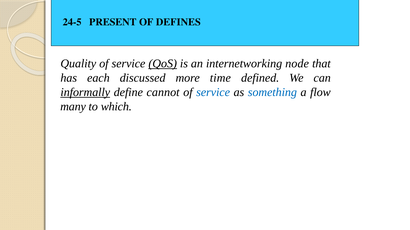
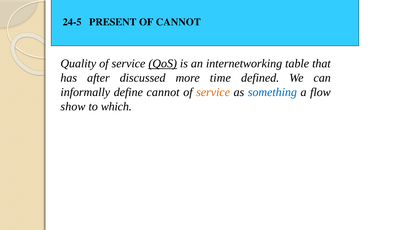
OF DEFINES: DEFINES -> CANNOT (178, 22)
node: node -> table (297, 64)
each: each -> after (98, 78)
informally underline: present -> none (85, 92)
service colour: blue -> orange (213, 92)
many: many -> show (73, 107)
